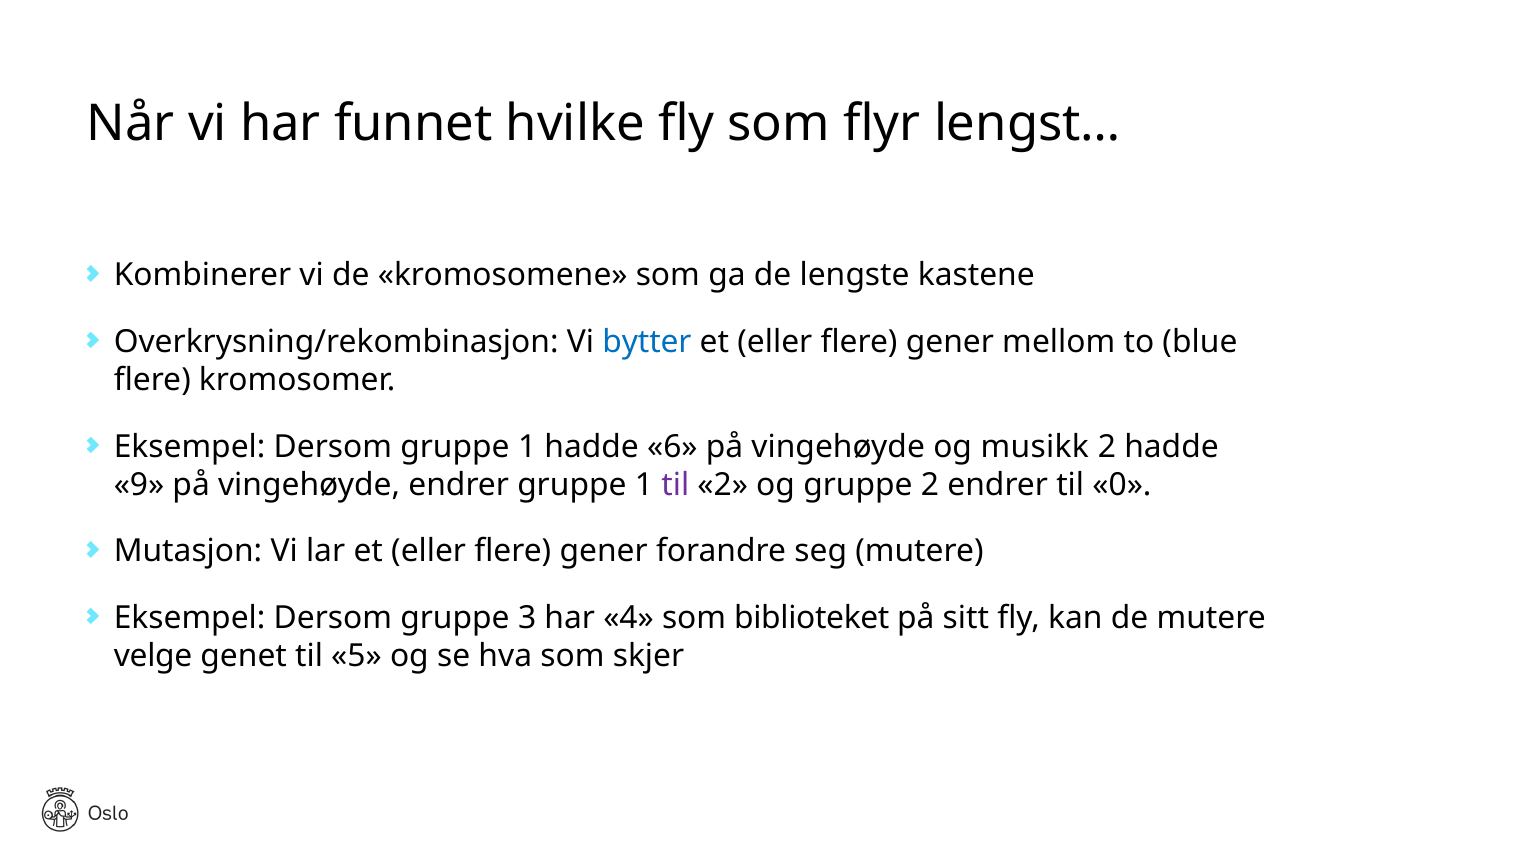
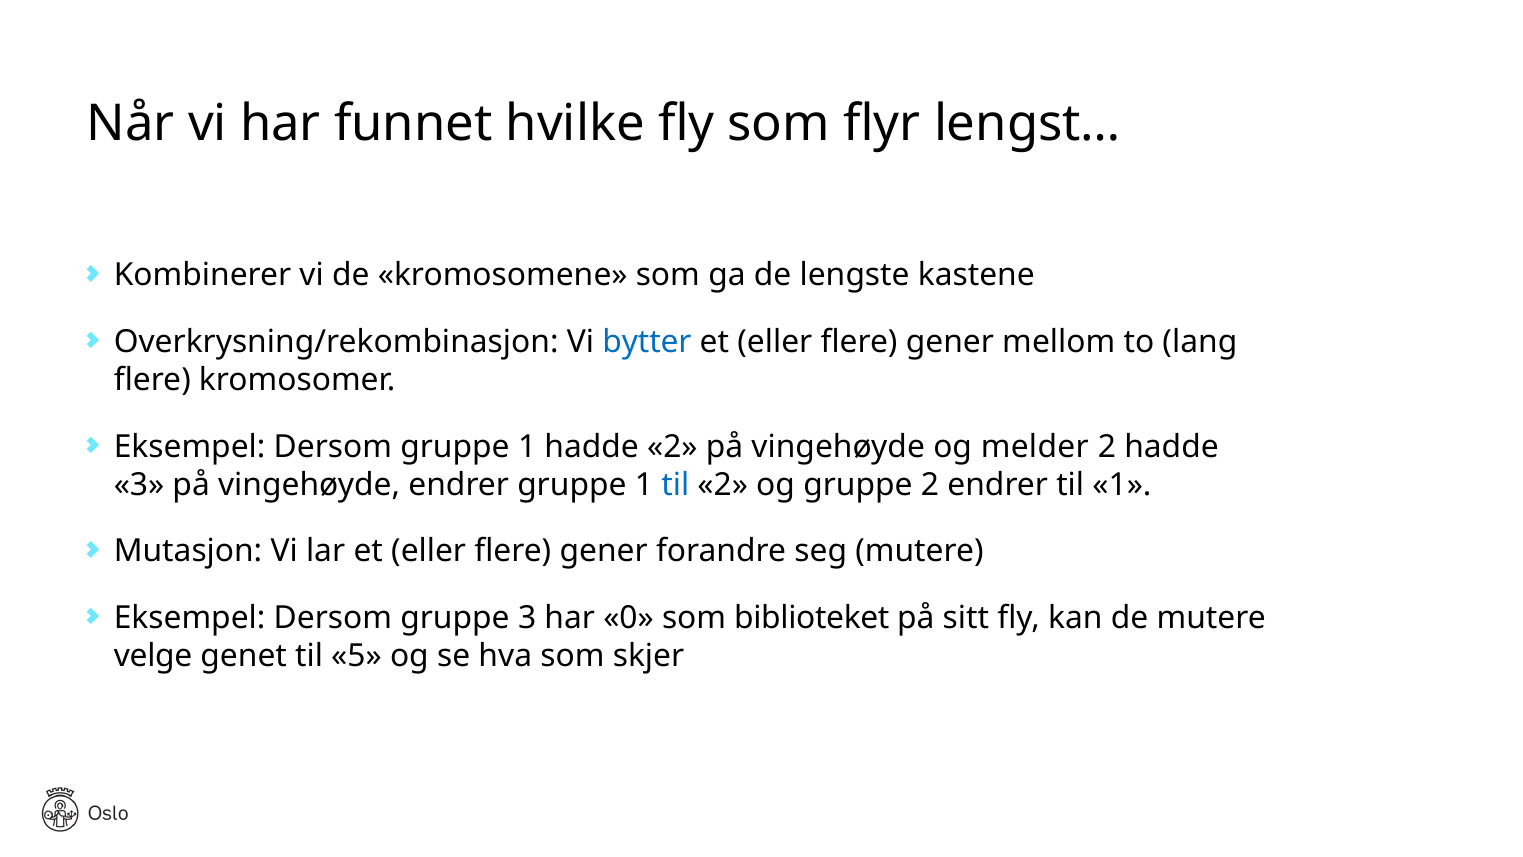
blue: blue -> lang (1200, 342)
hadde 6: 6 -> 2 (672, 446)
musikk: musikk -> melder (1035, 446)
9: 9 -> 3 (139, 485)
til colour: purple -> blue (675, 485)
til 0: 0 -> 1 (1122, 485)
4: 4 -> 0 (628, 618)
